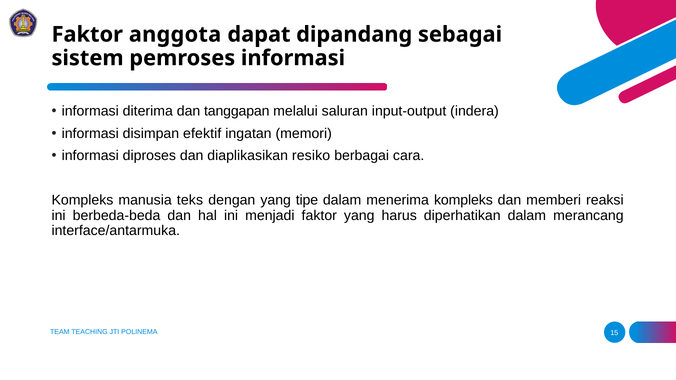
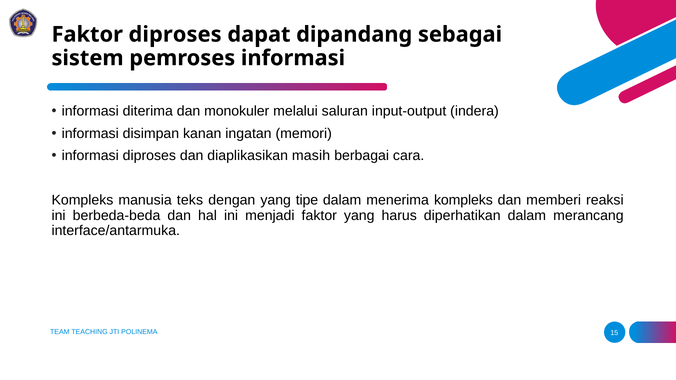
Faktor anggota: anggota -> diproses (175, 34)
tanggapan: tanggapan -> monokuler (237, 111)
efektif: efektif -> kanan (202, 134)
resiko: resiko -> masih (311, 156)
